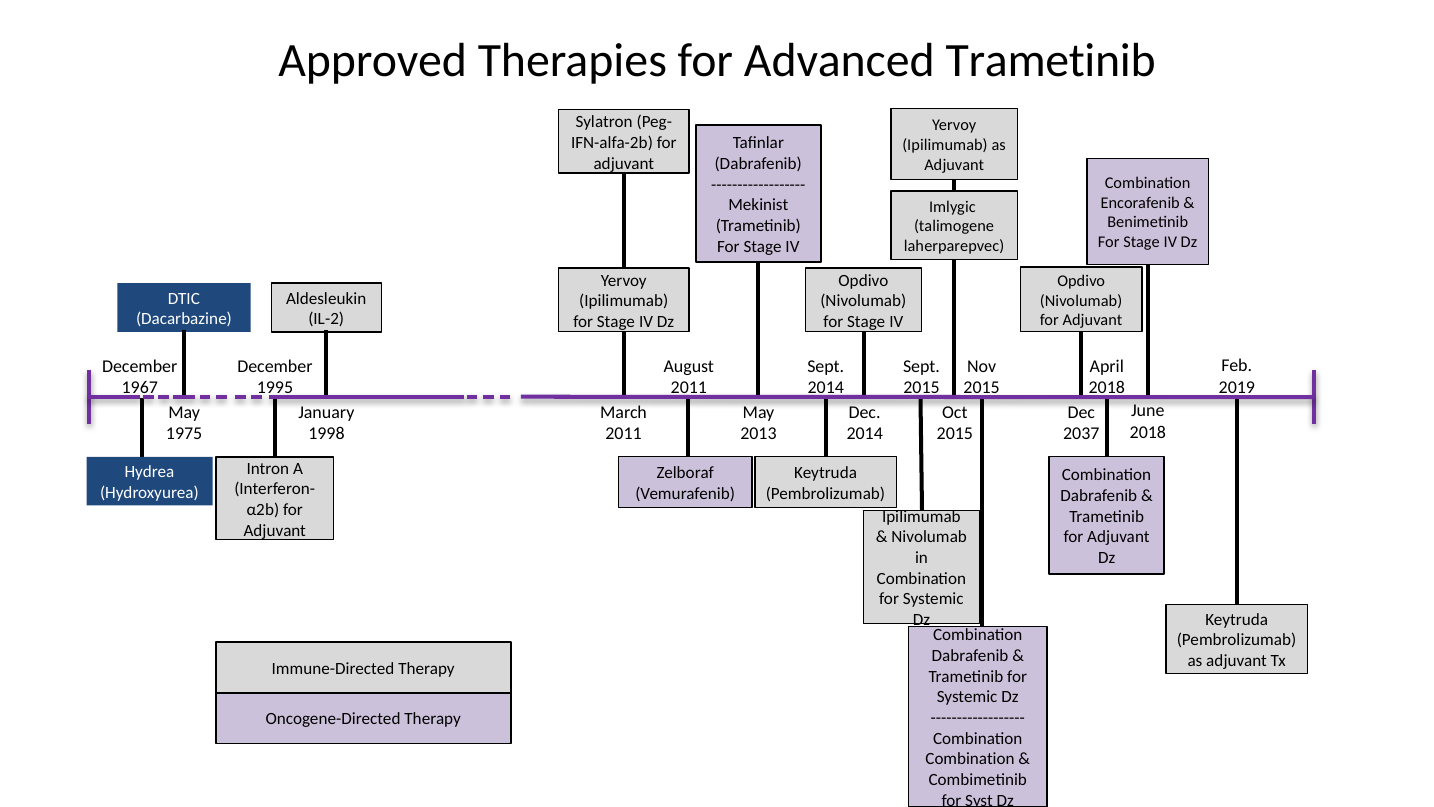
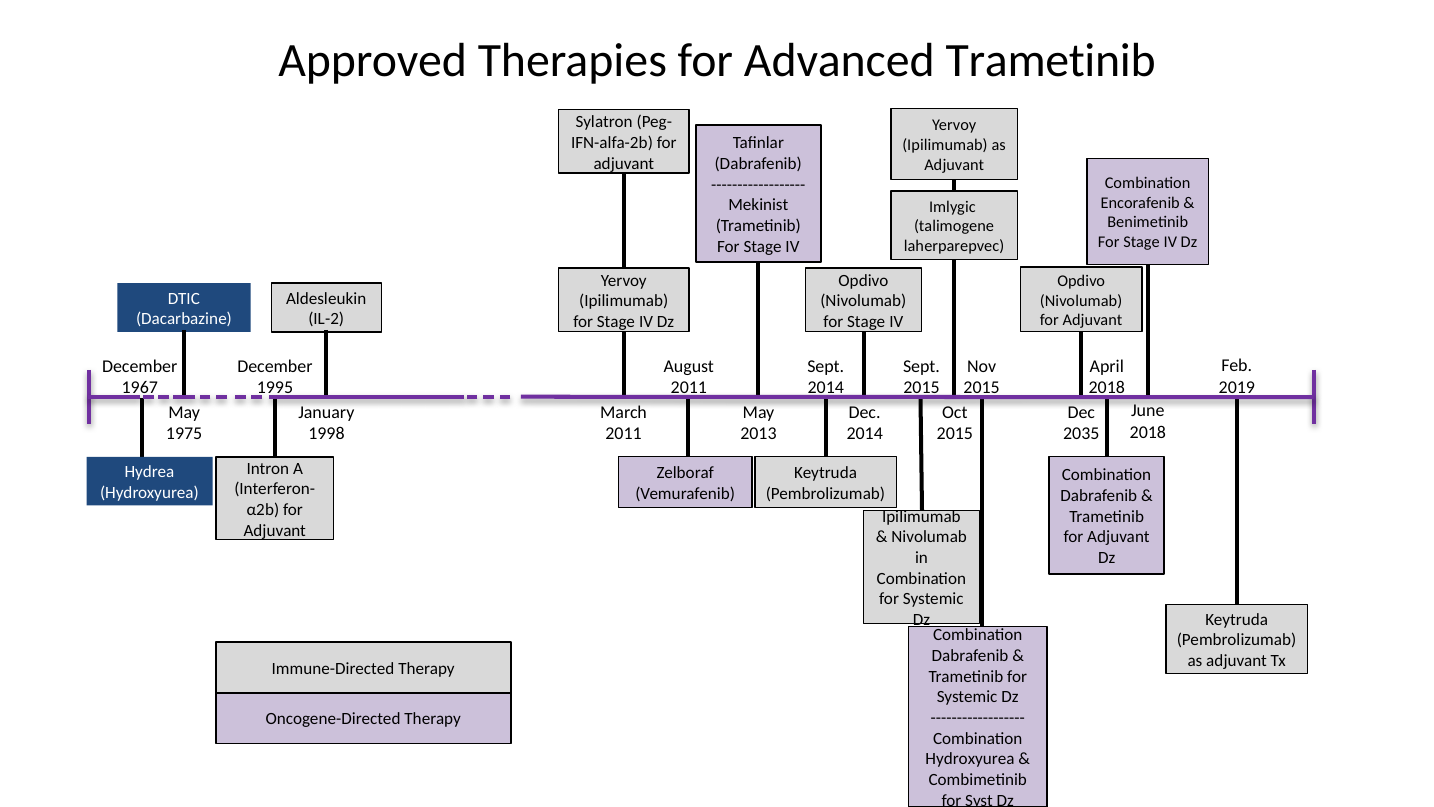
2037: 2037 -> 2035 (1081, 434)
Combination: Combination -> Hydroxyurea (970, 759)
